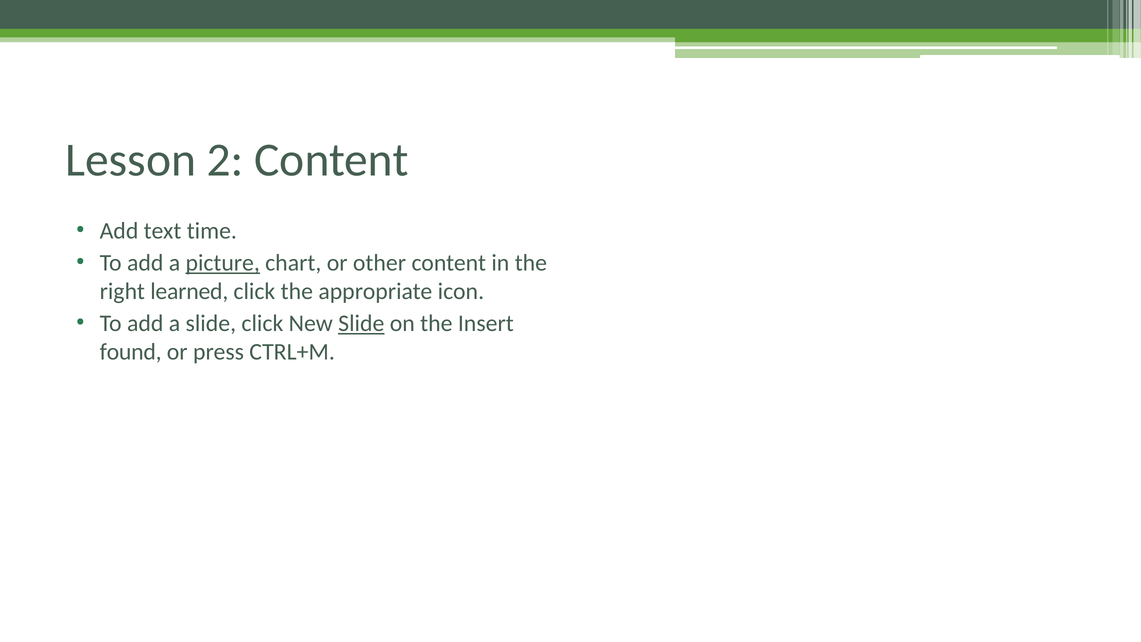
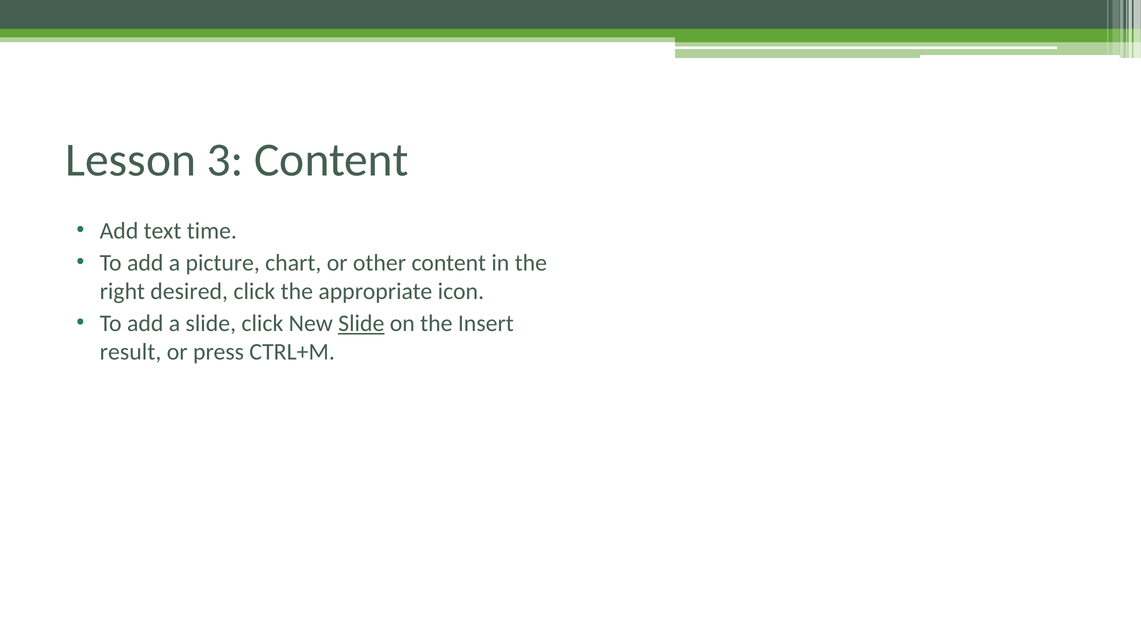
2: 2 -> 3 (225, 160)
picture underline: present -> none (223, 263)
learned: learned -> desired (189, 291)
found: found -> result (131, 352)
